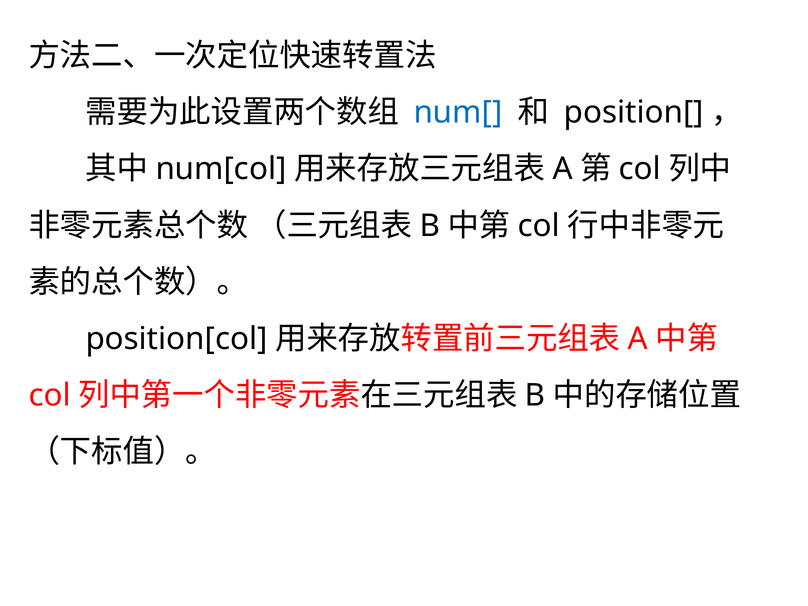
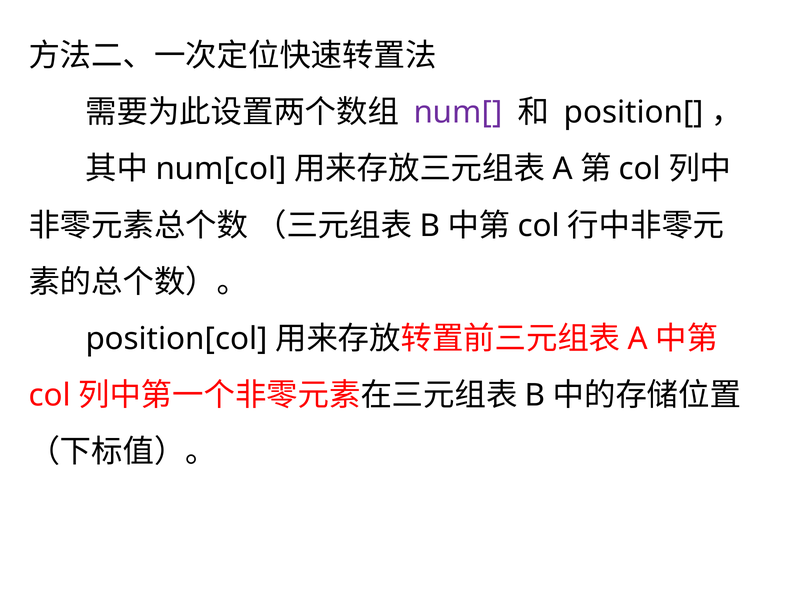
num[ colour: blue -> purple (458, 113)
